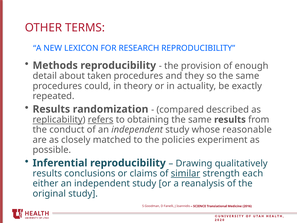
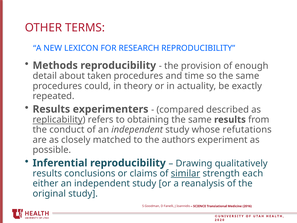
they: they -> time (194, 76)
randomization: randomization -> experimenters (111, 109)
refers underline: present -> none (101, 120)
reasonable: reasonable -> refutations (247, 130)
policies: policies -> authors (178, 140)
